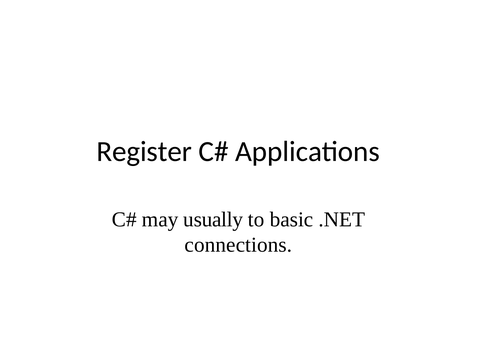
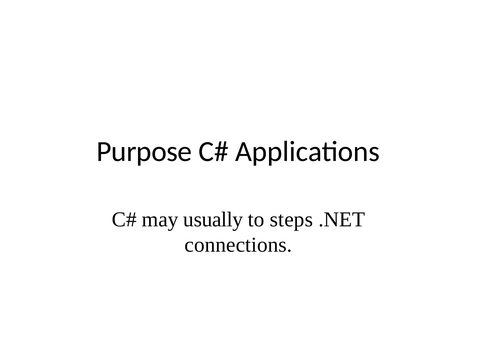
Register: Register -> Purpose (144, 152)
basic: basic -> steps (291, 219)
